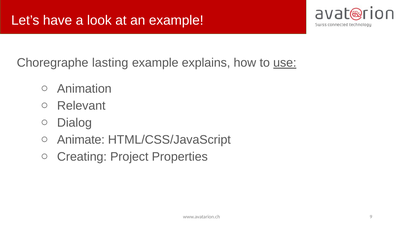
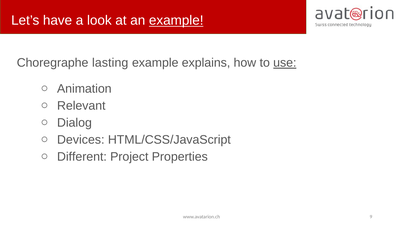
example underline: none -> present (176, 20)
Animate: Animate -> Devices (81, 140)
Creating: Creating -> Different (82, 157)
